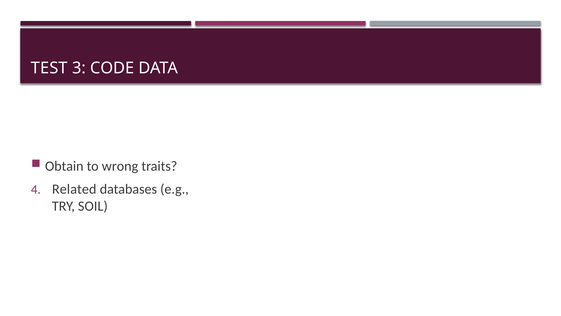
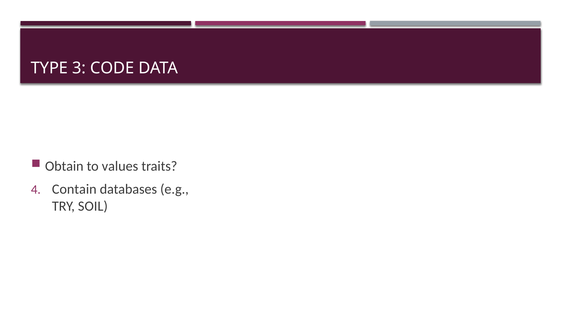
TEST: TEST -> TYPE (49, 68)
wrong: wrong -> values (120, 166)
Related: Related -> Contain (74, 189)
